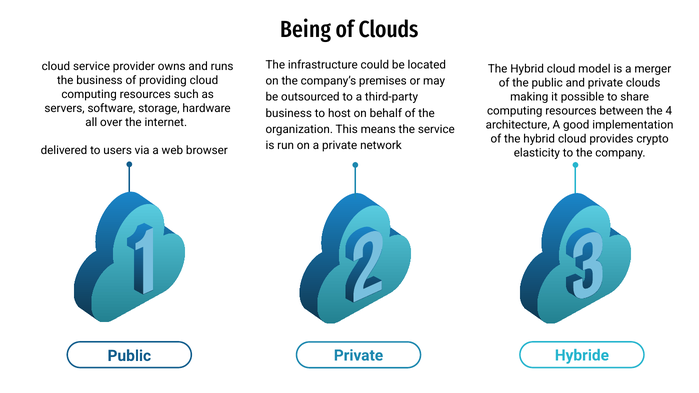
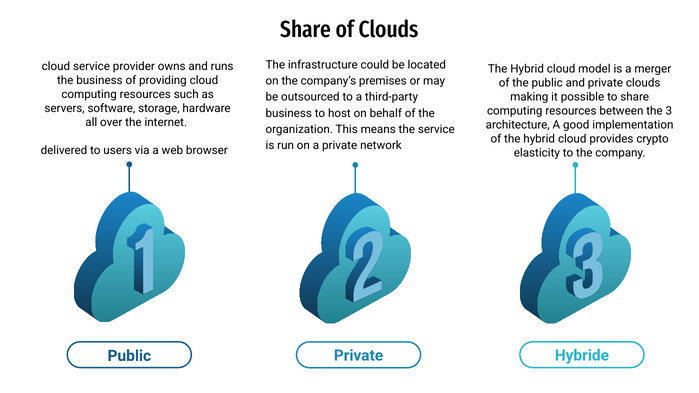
Being: Being -> Share (306, 30)
4: 4 -> 3 (669, 111)
